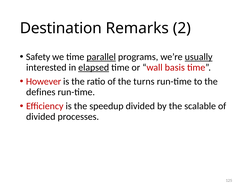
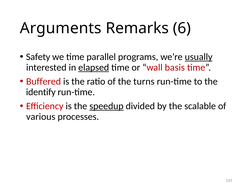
Destination: Destination -> Arguments (61, 28)
2: 2 -> 6 (182, 28)
parallel underline: present -> none (101, 57)
However: However -> Buffered (44, 81)
defines: defines -> identify (41, 92)
speedup underline: none -> present (106, 106)
divided: divided -> various (41, 117)
